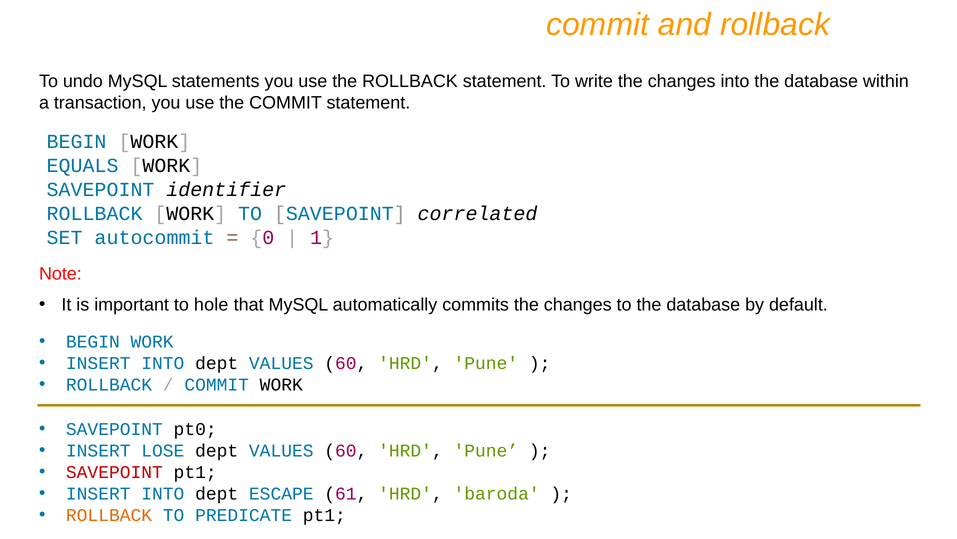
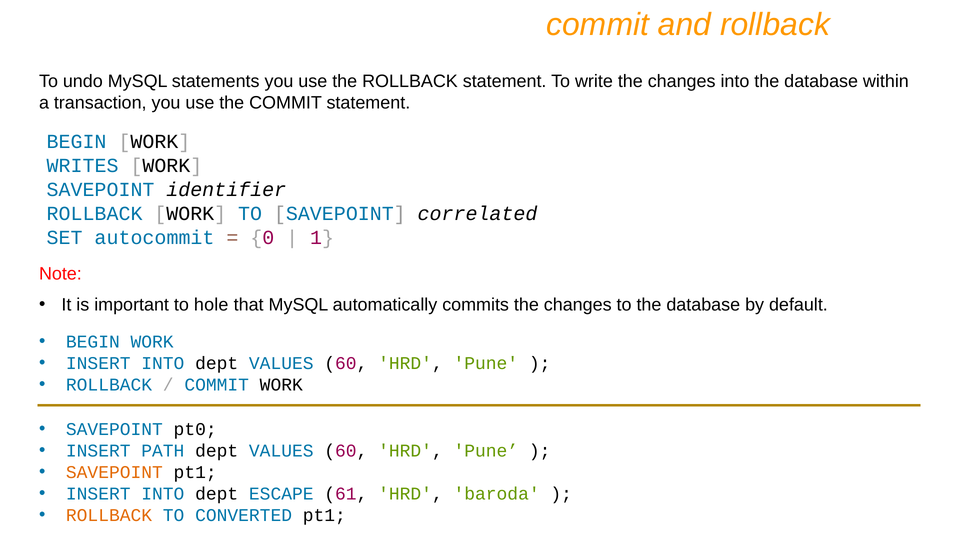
EQUALS: EQUALS -> WRITES (83, 165)
LOSE: LOSE -> PATH (163, 450)
SAVEPOINT colour: red -> orange (114, 472)
PREDICATE: PREDICATE -> CONVERTED (244, 515)
